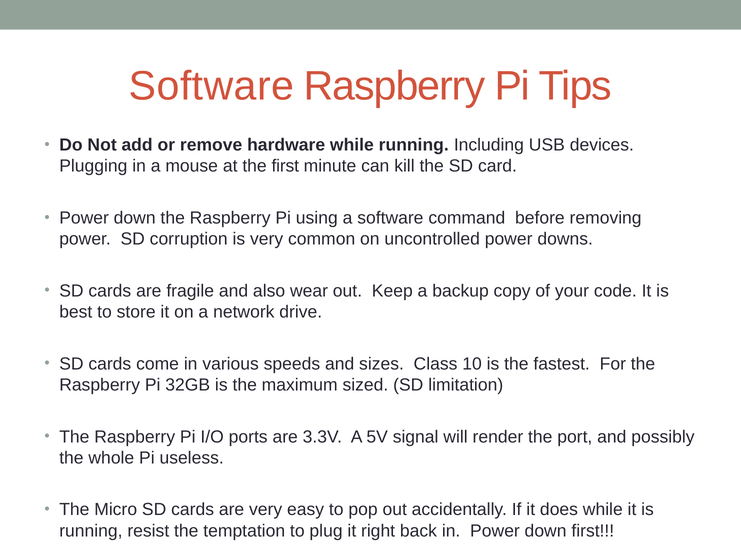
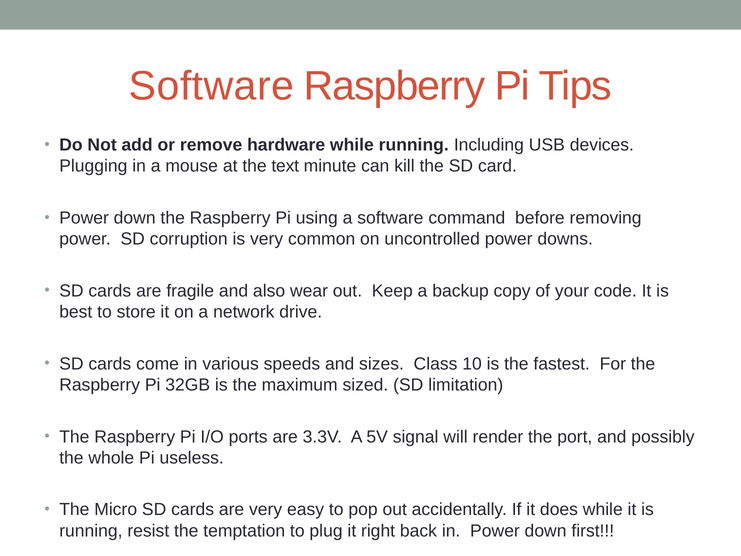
the first: first -> text (285, 166)
